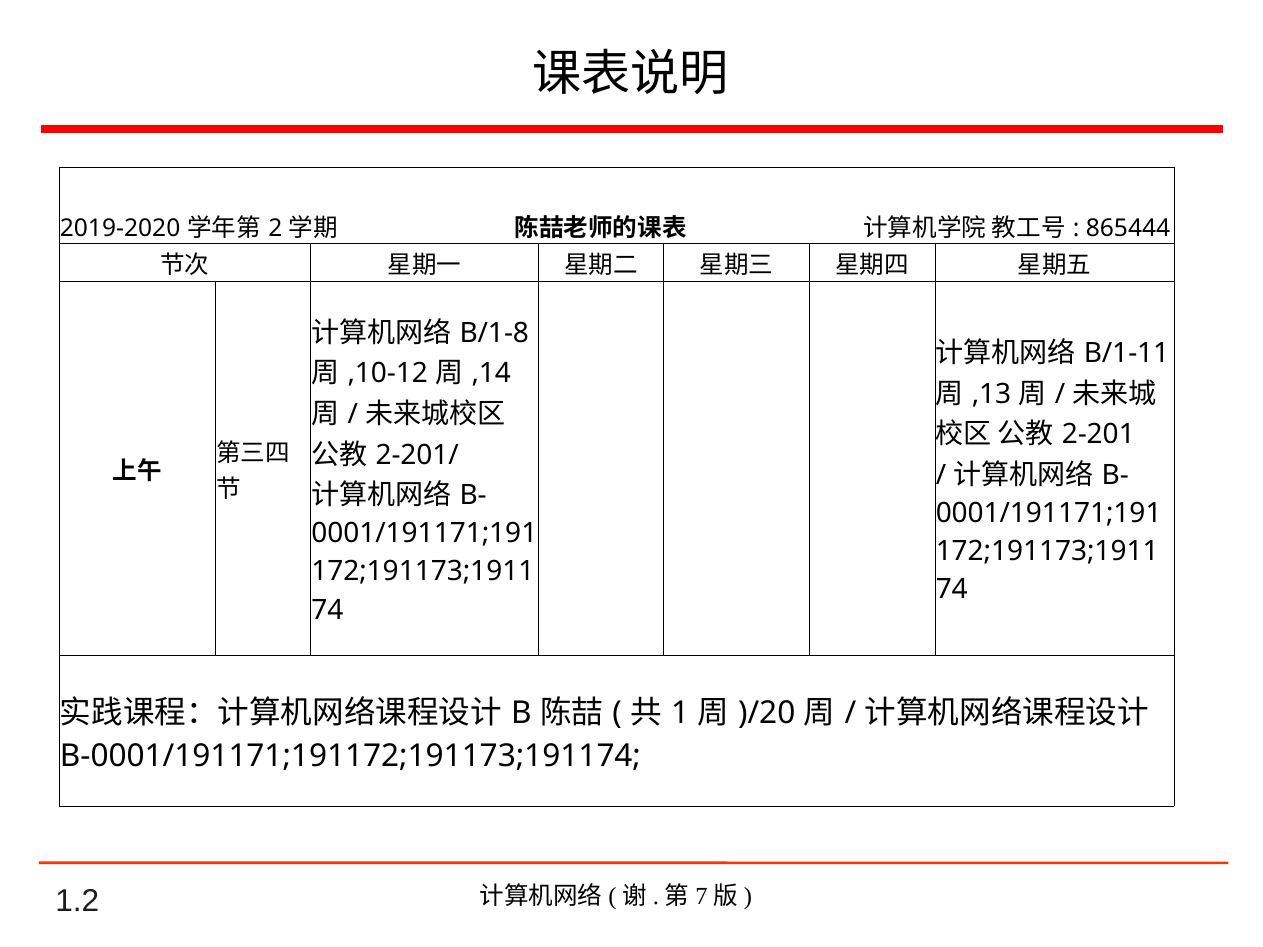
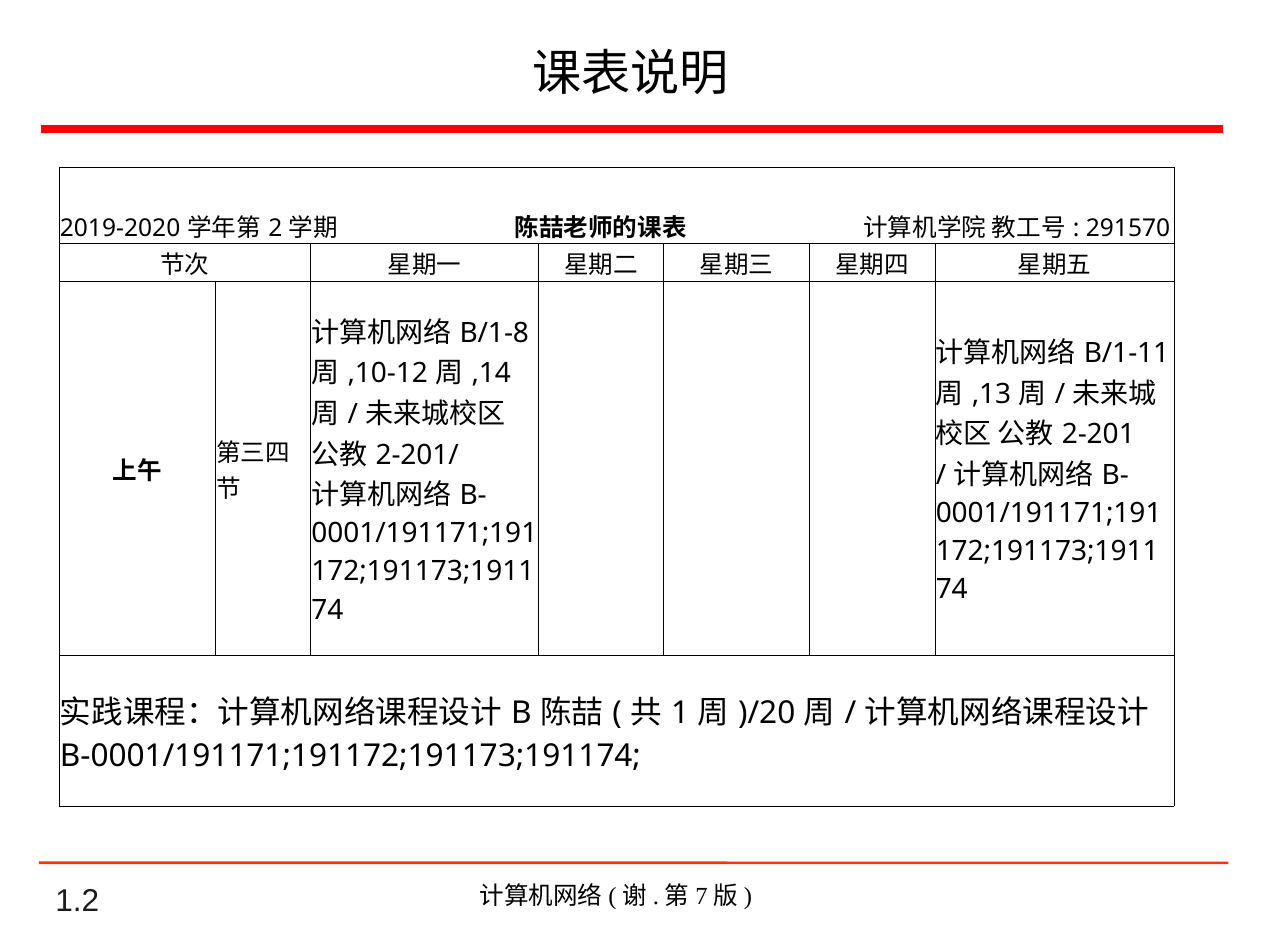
865444: 865444 -> 291570 (1128, 228)
